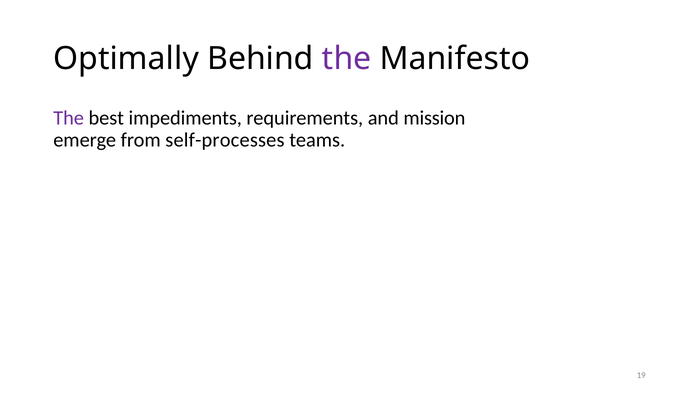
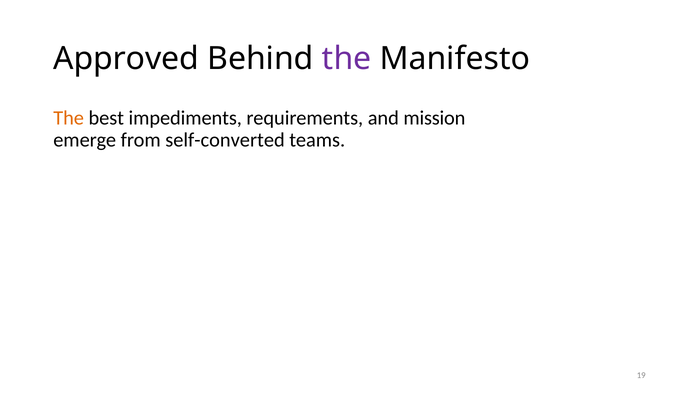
Optimally: Optimally -> Approved (126, 59)
The colour: purple -> orange (69, 118)
self-processes: self-processes -> self-converted (225, 140)
